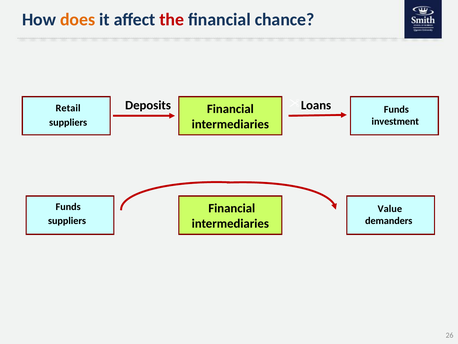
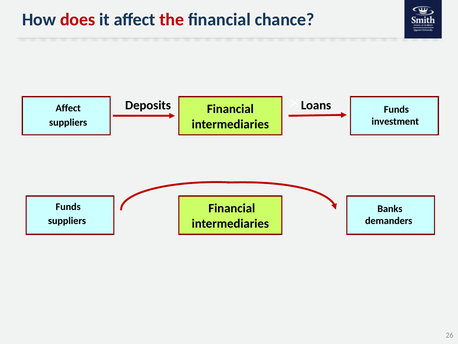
does colour: orange -> red (78, 20)
Retail: Retail -> Affect (68, 108)
Value: Value -> Banks (390, 208)
